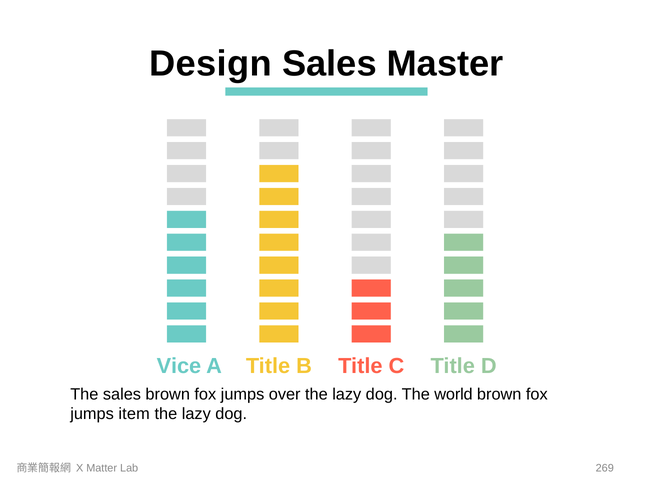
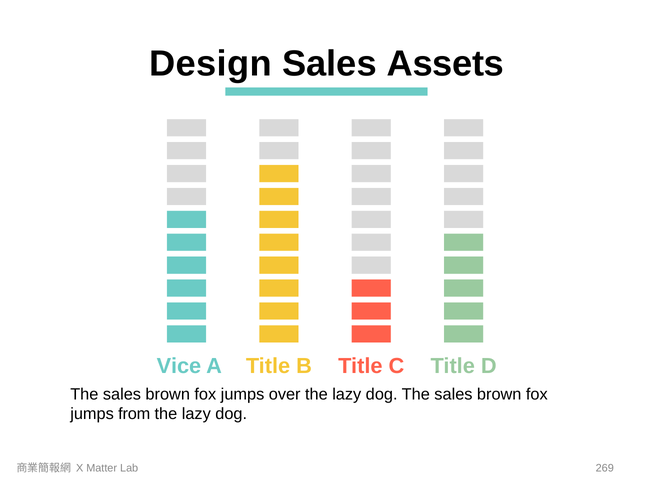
Master: Master -> Assets (445, 64)
dog The world: world -> sales (453, 394)
item: item -> from (134, 414)
